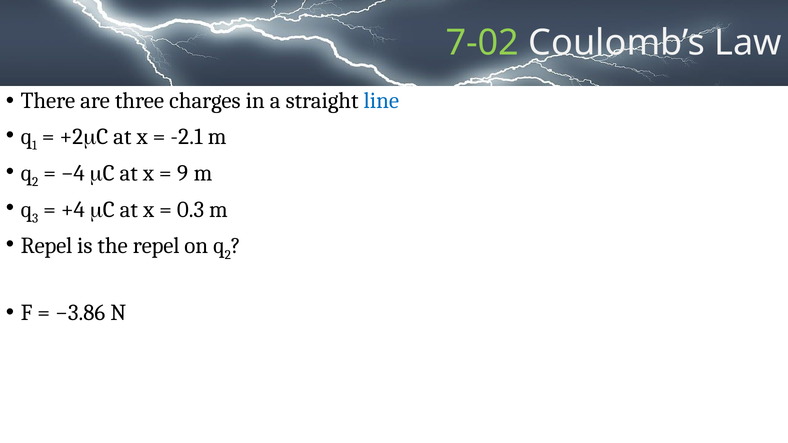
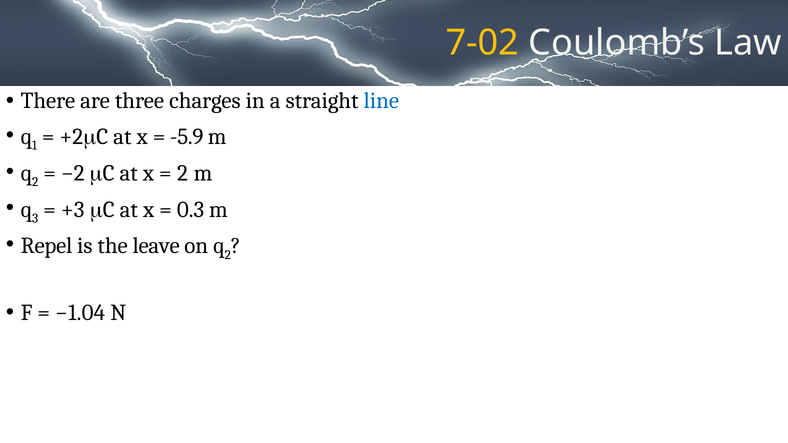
7-02 colour: light green -> yellow (482, 43)
-2.1: -2.1 -> -5.9 (187, 137)
−4: −4 -> −2 (73, 173)
9: 9 -> 2 (183, 173)
+4: +4 -> +3 (73, 210)
the repel: repel -> leave (156, 246)
−3.86: −3.86 -> −1.04 (80, 313)
